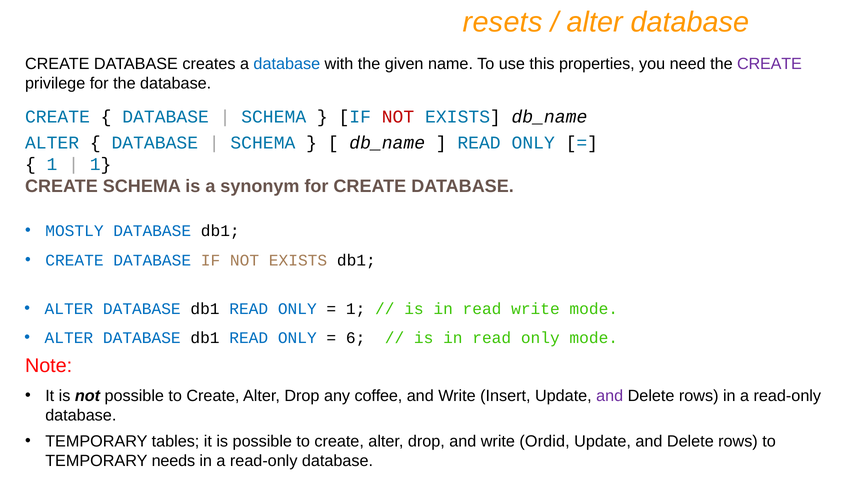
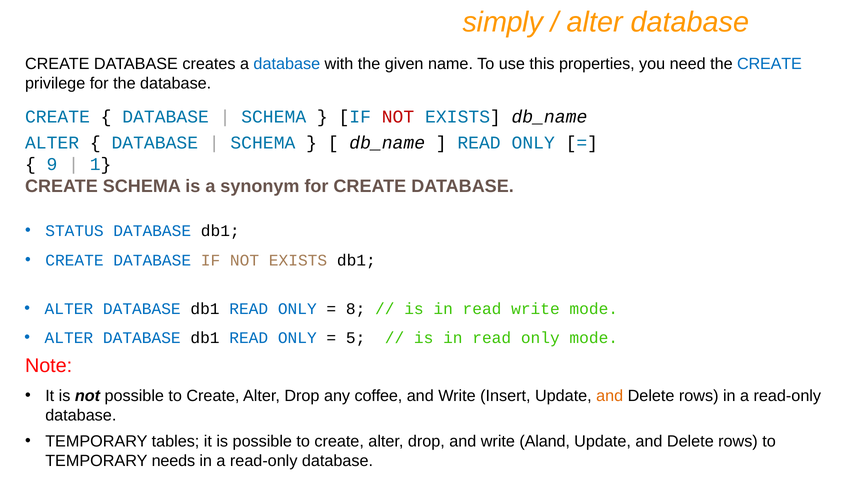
resets: resets -> simply (503, 22)
CREATE colour: purple -> blue (769, 64)
1: 1 -> 9 (52, 164)
MOSTLY: MOSTLY -> STATUS (74, 231)
1: 1 -> 8 (356, 309)
6: 6 -> 5 (356, 338)
and colour: purple -> orange (610, 396)
Ordid: Ordid -> Aland (545, 441)
